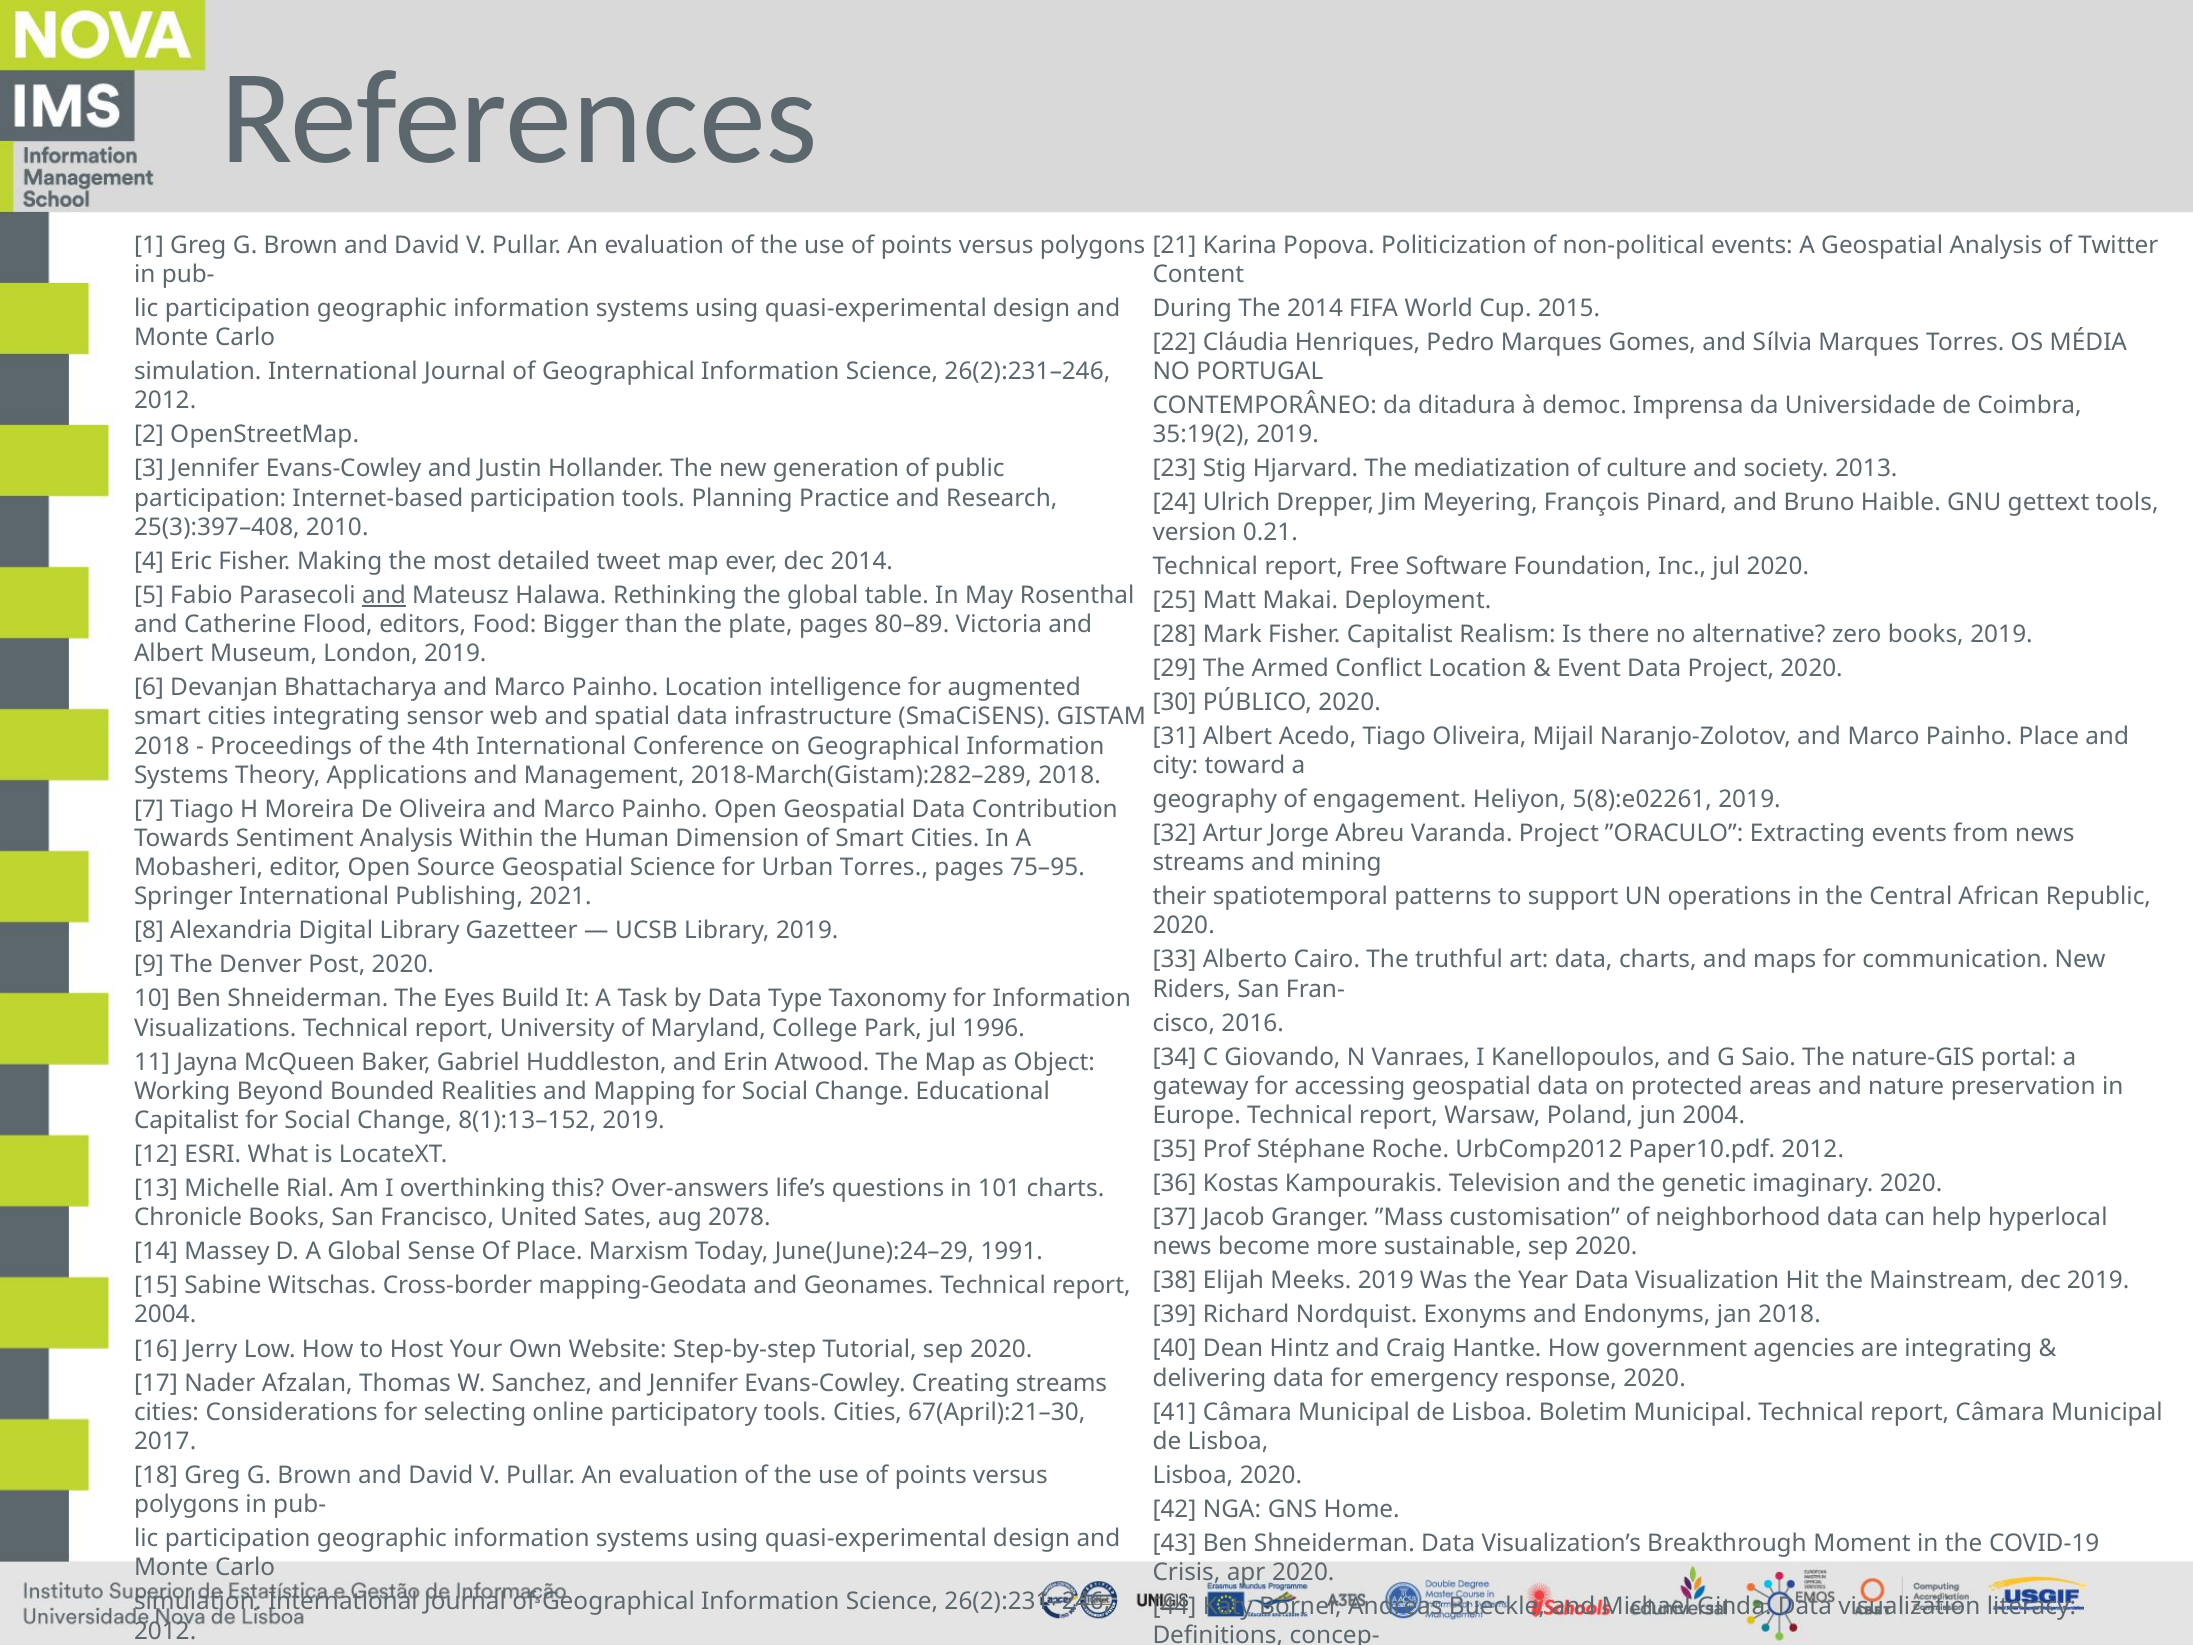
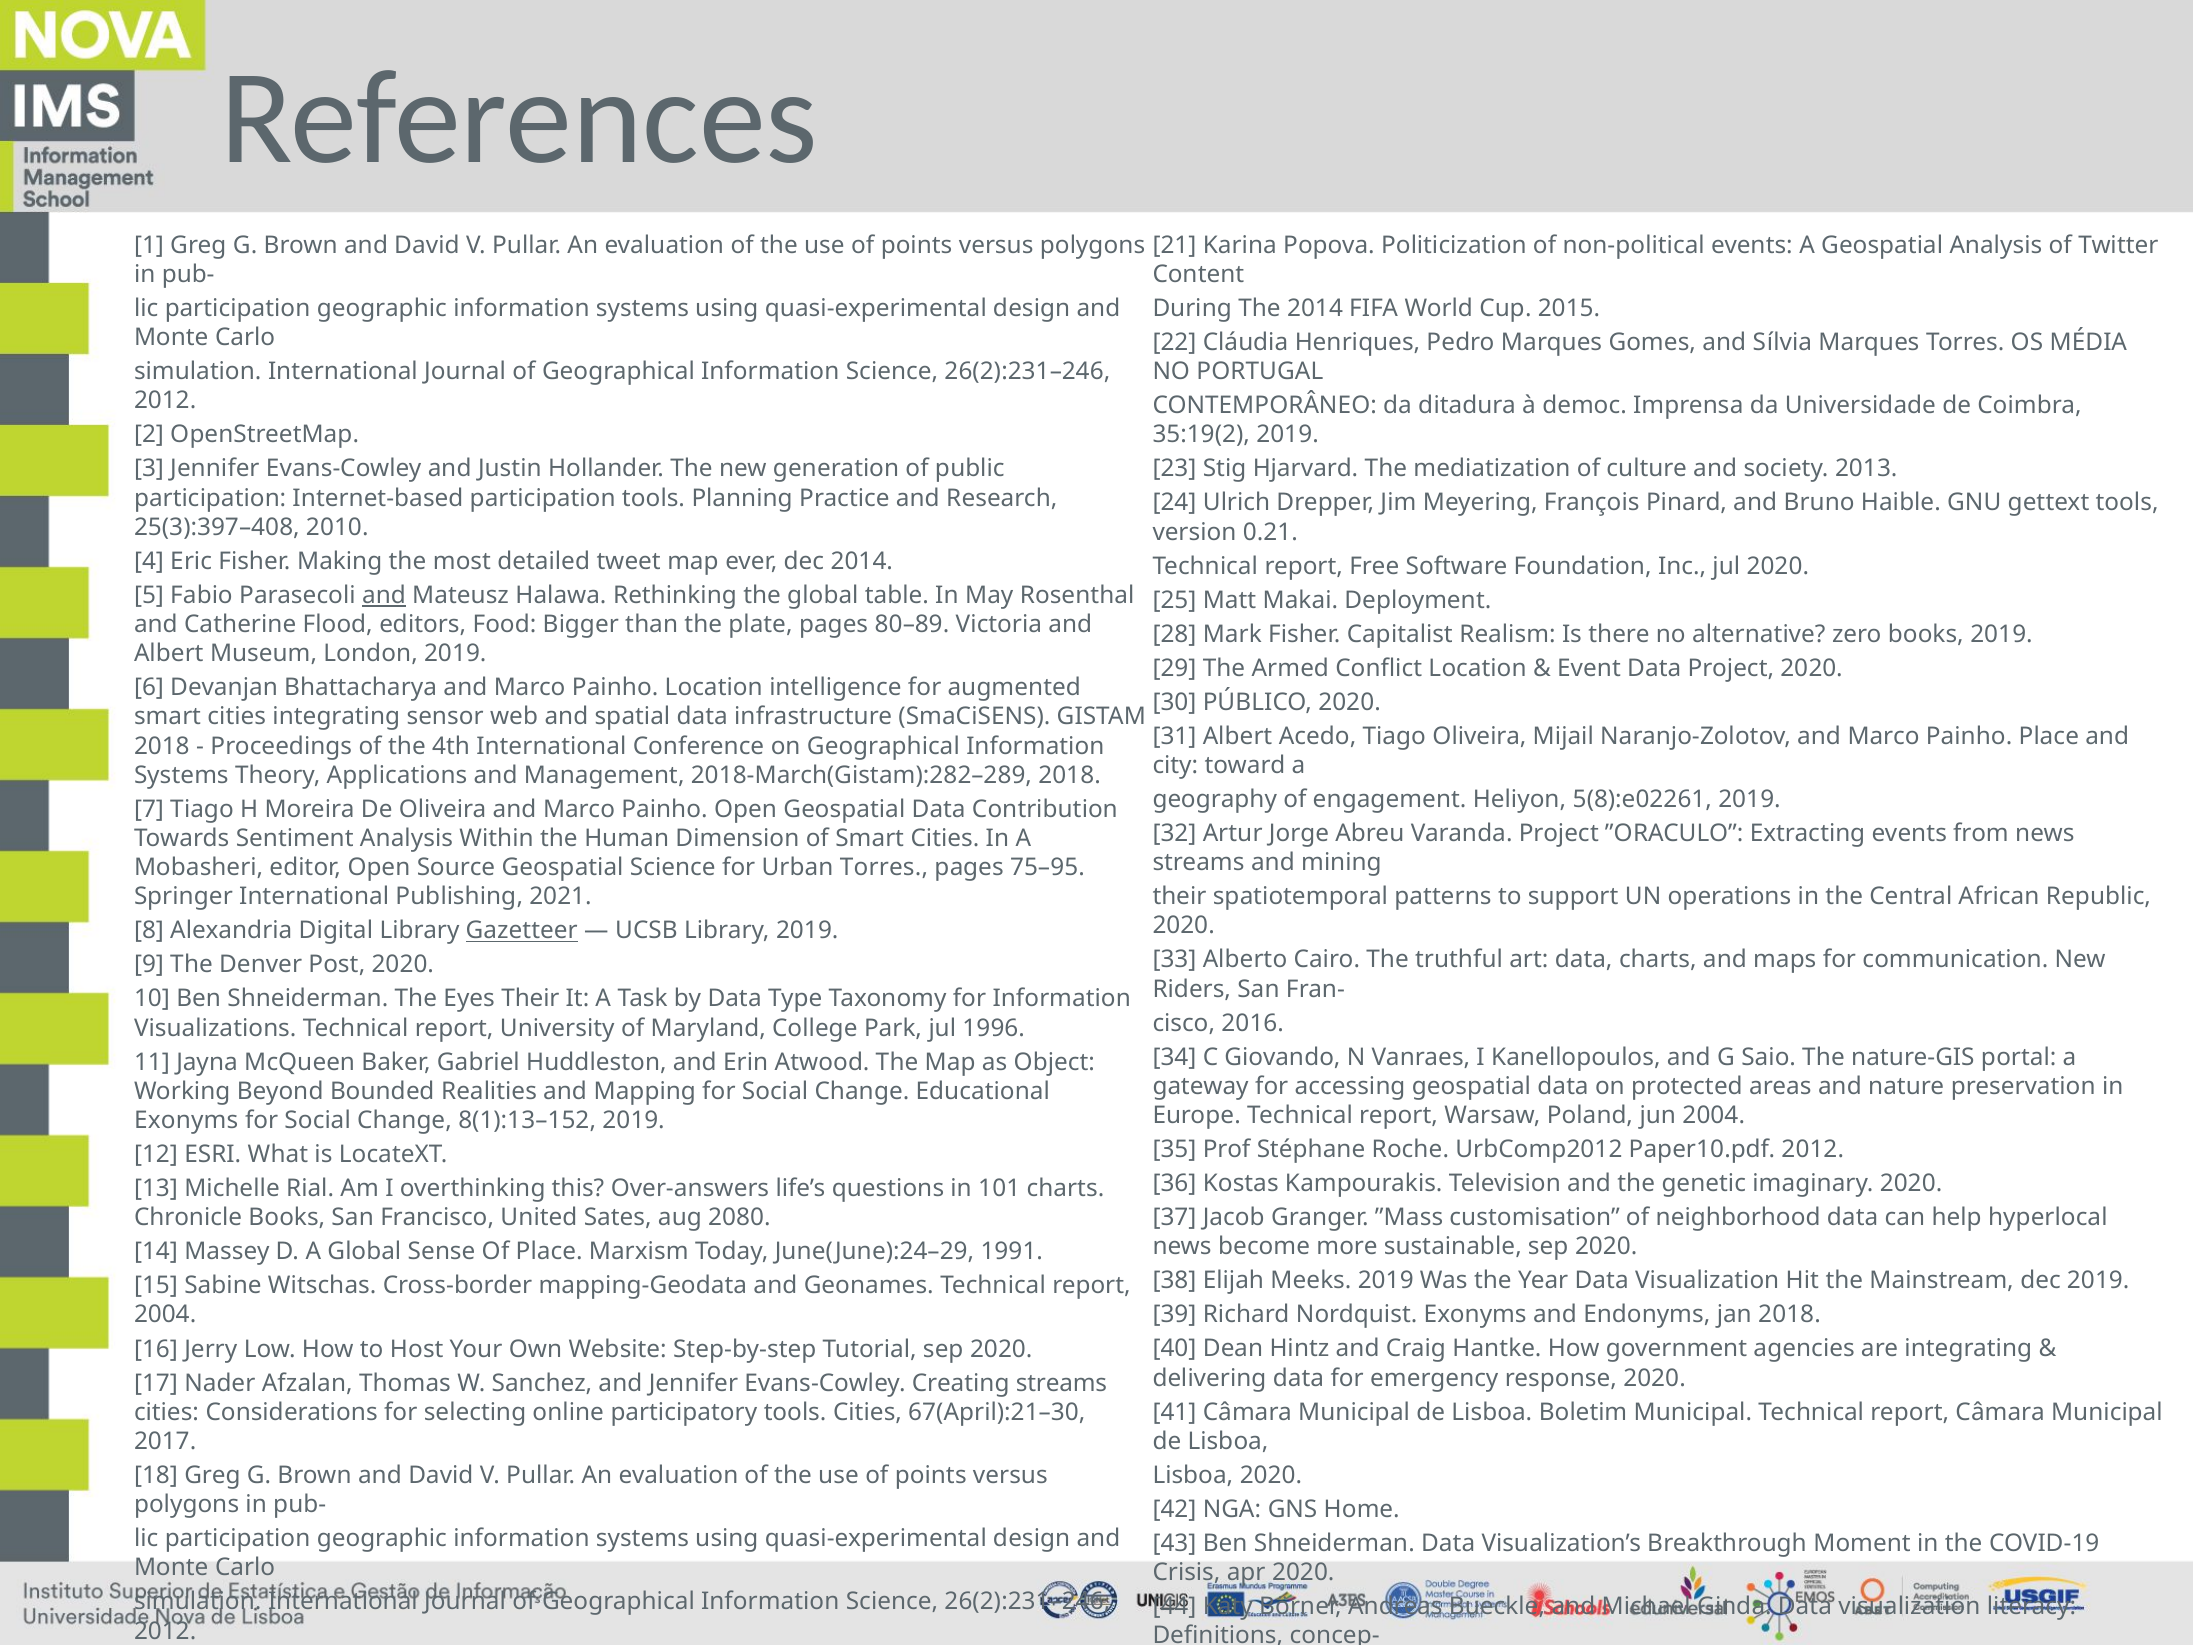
Gazetteer underline: none -> present (522, 931)
Eyes Build: Build -> Their (530, 999)
Capitalist: Capitalist -> Exonyms (186, 1120)
2078: 2078 -> 2080 (739, 1218)
